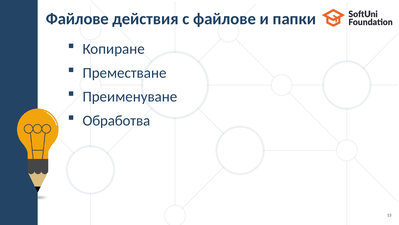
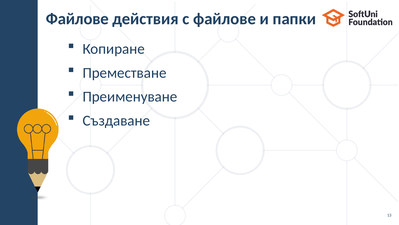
Обработва: Обработва -> Създаване (116, 120)
